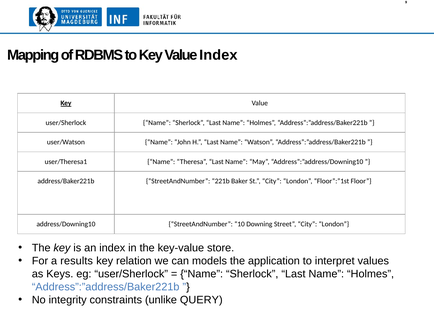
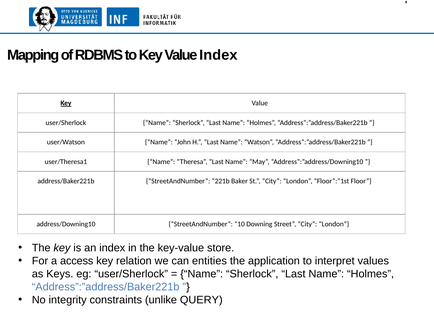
results: results -> access (77, 261)
models: models -> entities (209, 261)
